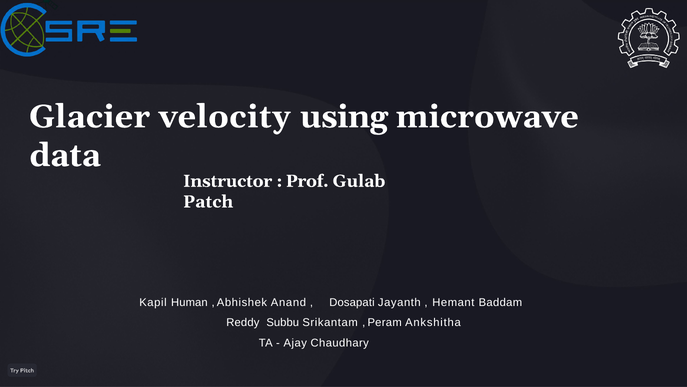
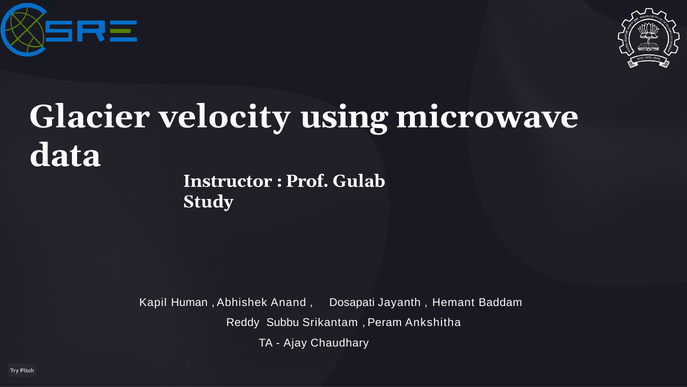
Patch: Patch -> Study (208, 201)
